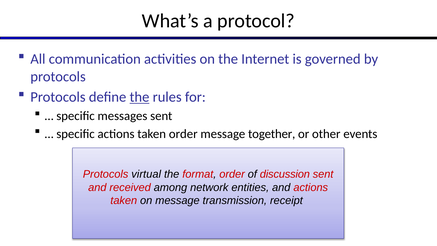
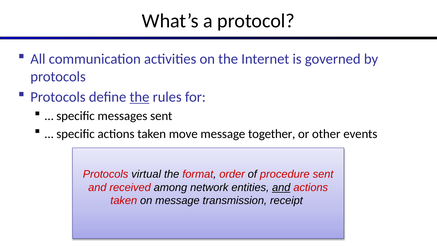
taken order: order -> move (183, 134)
discussion: discussion -> procedure (285, 174)
and underline: none -> present (281, 187)
